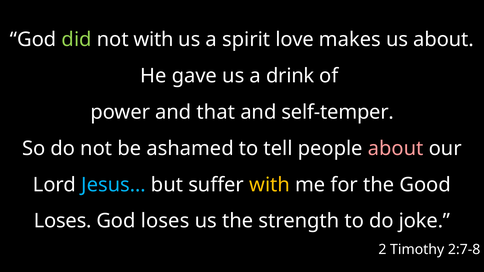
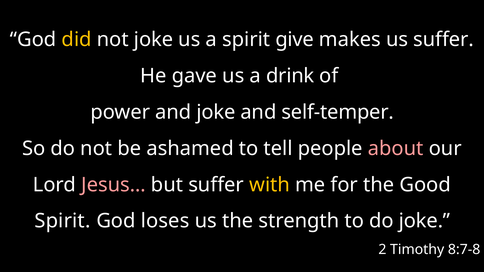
did colour: light green -> yellow (77, 40)
not with: with -> joke (154, 40)
love: love -> give (295, 40)
us about: about -> suffer (444, 40)
and that: that -> joke (216, 112)
Jesus… colour: light blue -> pink (113, 185)
Loses: Loses -> Spirit (62, 221)
2:7-8: 2:7-8 -> 8:7-8 (464, 250)
